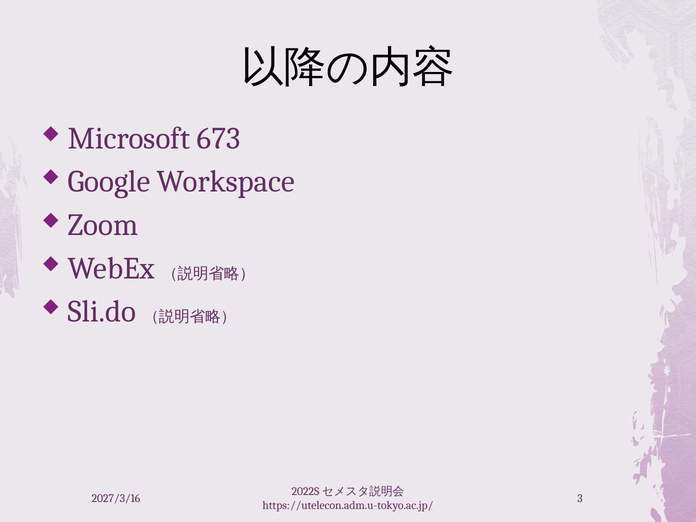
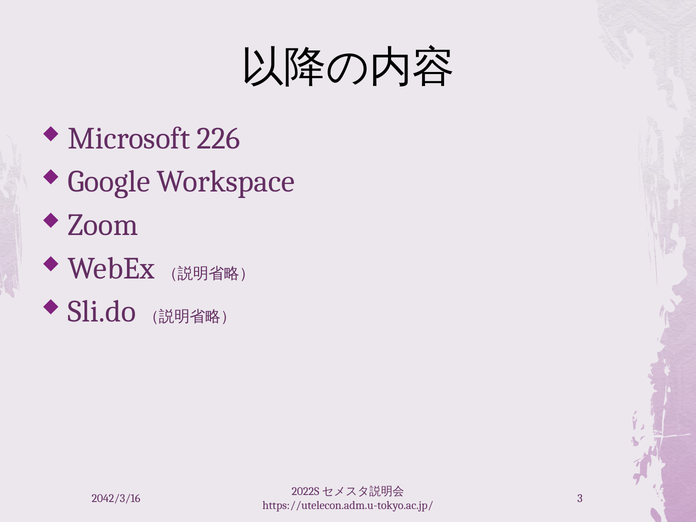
673: 673 -> 226 (219, 138)
2027/3/16: 2027/3/16 -> 2042/3/16 (116, 499)
